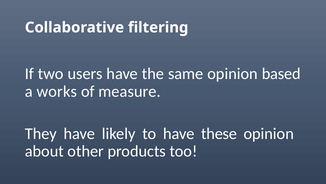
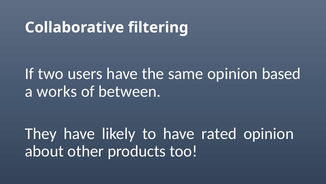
measure: measure -> between (130, 91)
these: these -> rated (219, 133)
